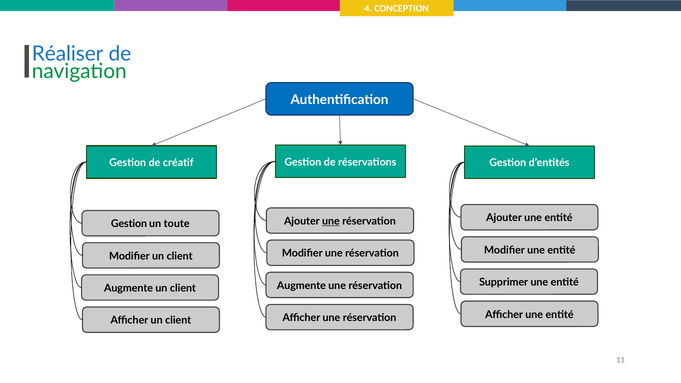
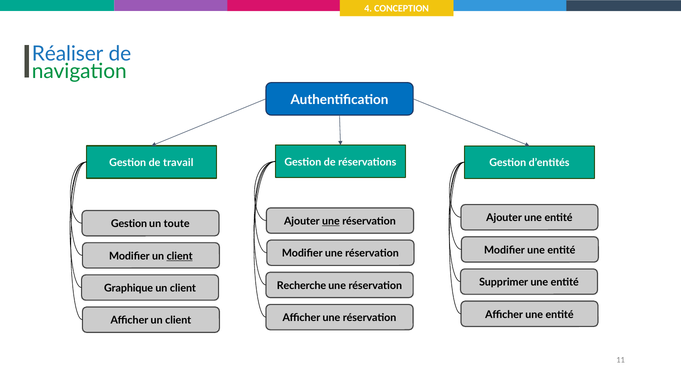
créatif: créatif -> travail (178, 163)
client underline: none -> present (180, 256)
Augmente: Augmente -> Recherche (301, 286)
Augmente: Augmente -> Graphique (129, 288)
